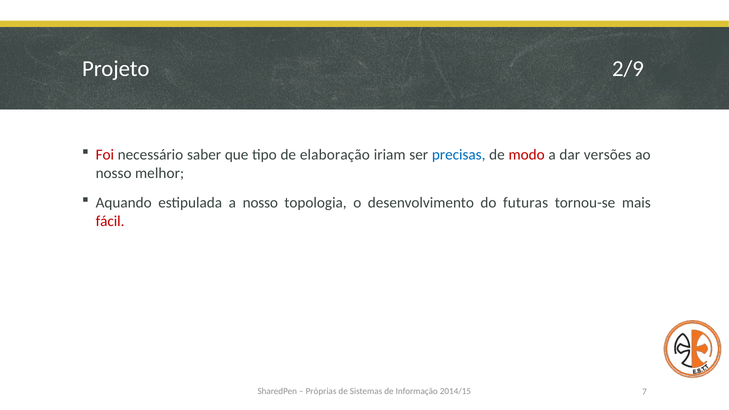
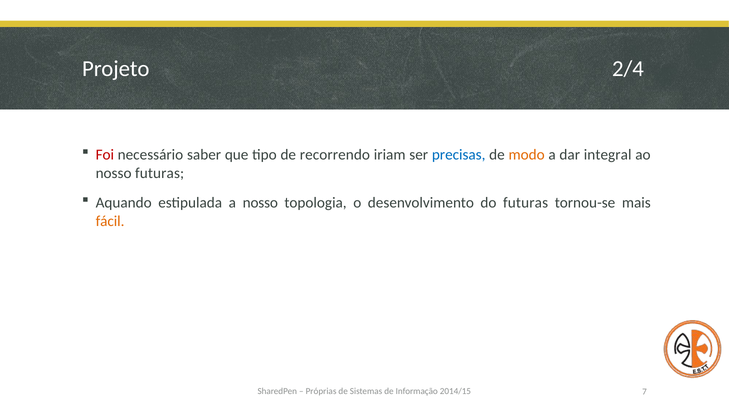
2/9: 2/9 -> 2/4 (628, 69)
elaboração: elaboração -> recorrendo (335, 155)
modo colour: red -> orange (527, 155)
versões: versões -> integral (608, 155)
nosso melhor: melhor -> futuras (160, 173)
fácil colour: red -> orange (110, 221)
